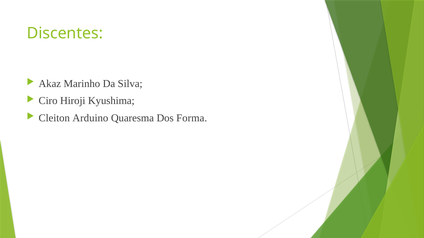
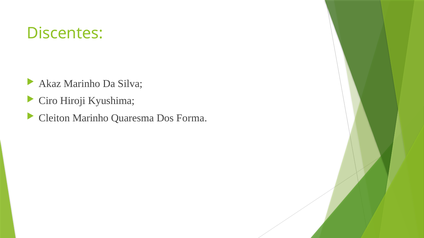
Cleiton Arduino: Arduino -> Marinho (90, 118)
